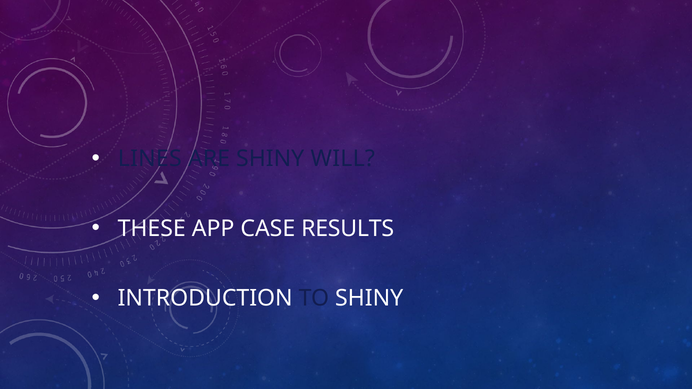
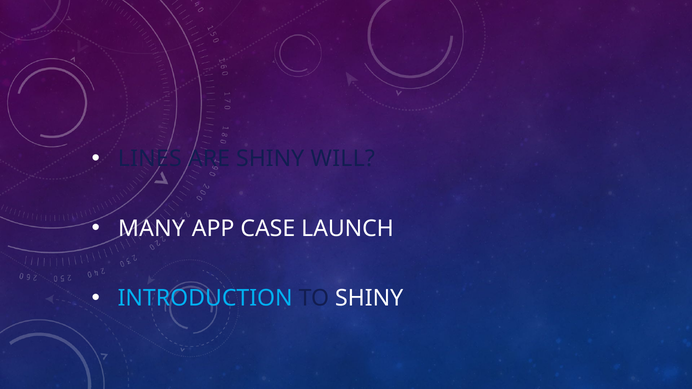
THESE: THESE -> MANY (152, 229)
RESULTS: RESULTS -> LAUNCH (348, 229)
INTRODUCTION colour: white -> light blue (205, 298)
